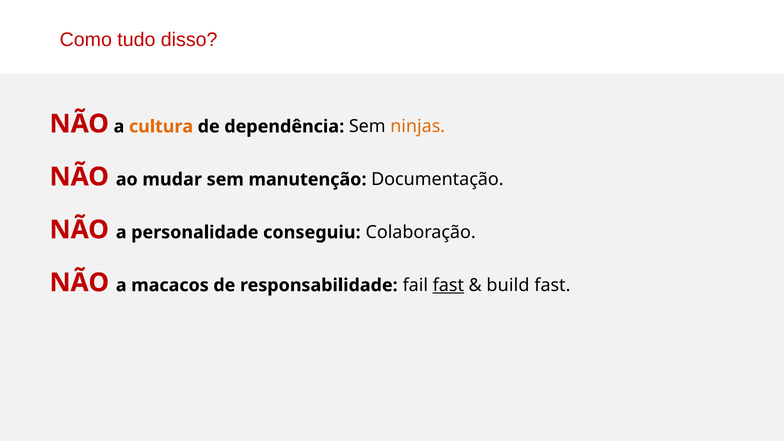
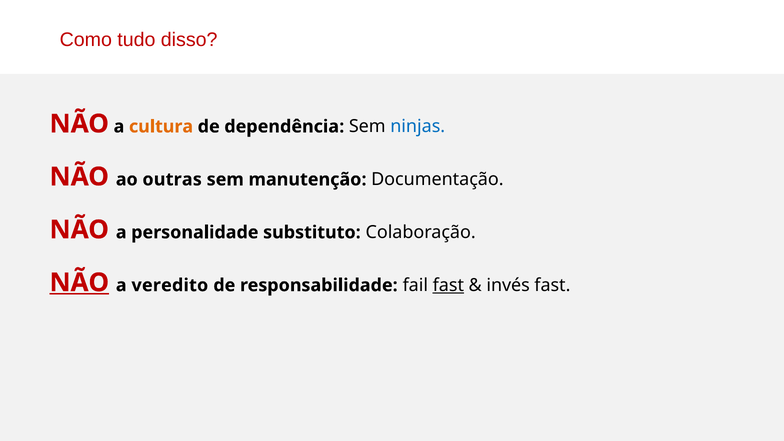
ninjas colour: orange -> blue (418, 127)
mudar: mudar -> outras (172, 179)
conseguiu: conseguiu -> substituto (312, 232)
NÃO underline: none -> present (79, 283)
macacos: macacos -> veredito (170, 285)
build: build -> invés (508, 285)
